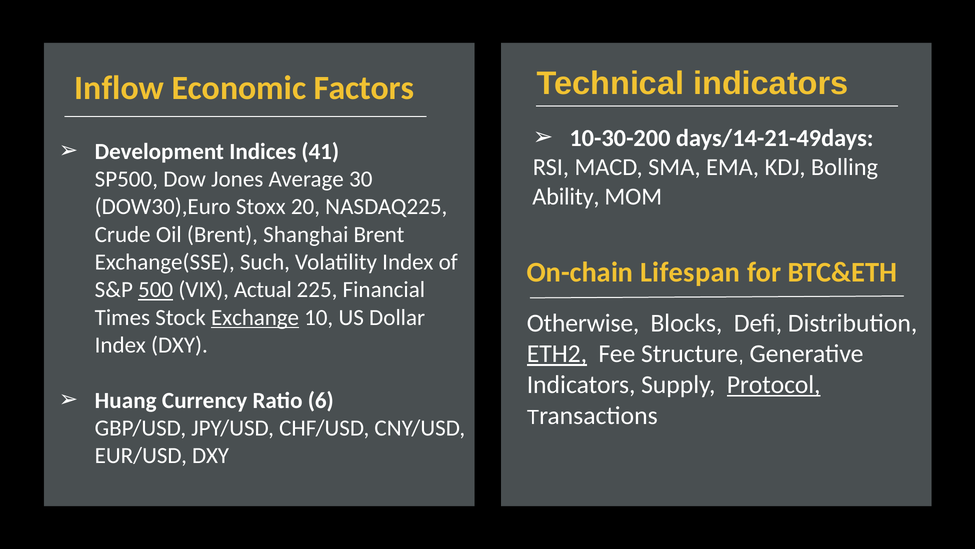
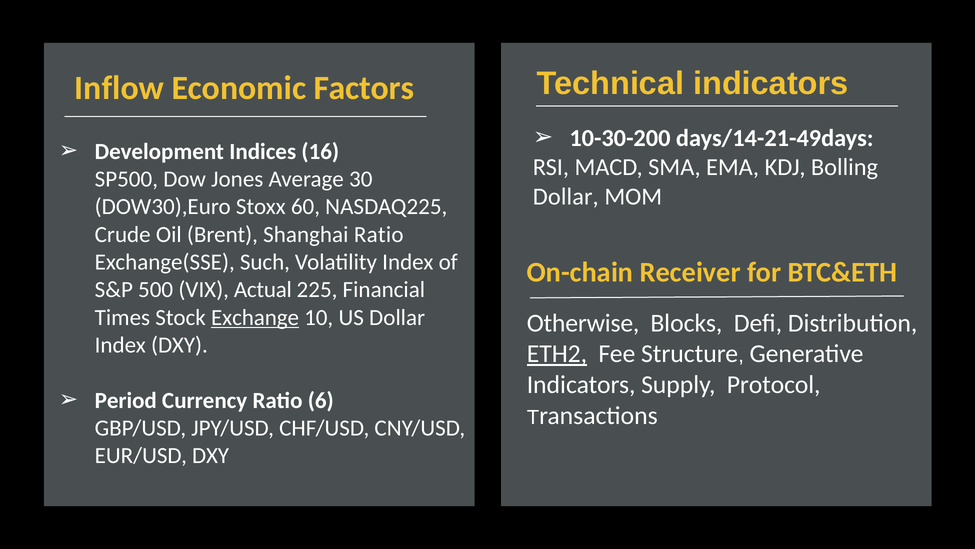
41: 41 -> 16 (320, 151)
Ability: Ability -> Dollar (566, 196)
20: 20 -> 60 (305, 207)
Shanghai Brent: Brent -> Ratio (379, 234)
Lifespan: Lifespan -> Receiver (690, 272)
500 underline: present -> none (156, 290)
Protocol underline: present -> none (774, 384)
Huang: Huang -> Period (126, 400)
